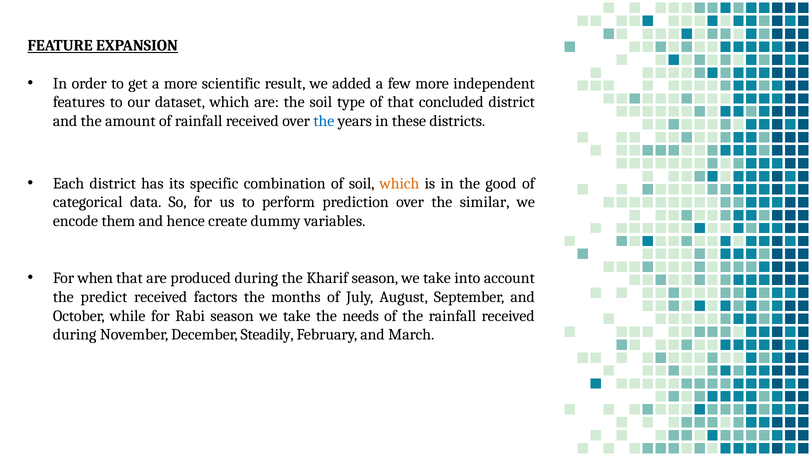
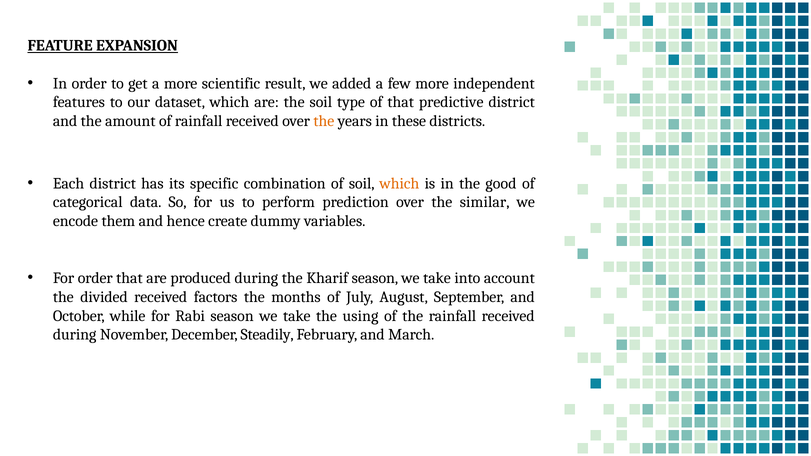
concluded: concluded -> predictive (451, 102)
the colour: blue -> orange (324, 121)
For when: when -> order (95, 278)
predict: predict -> divided (104, 297)
needs: needs -> using (361, 316)
